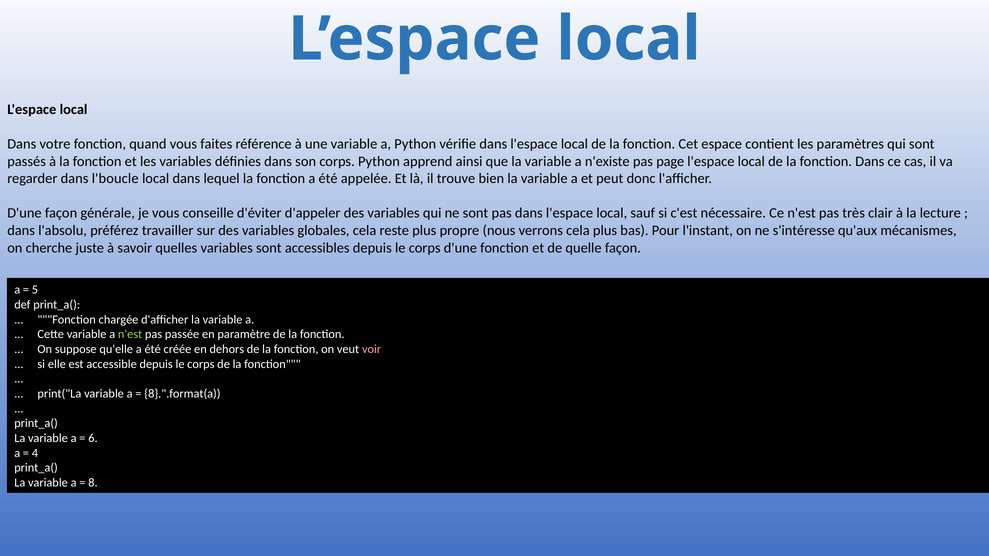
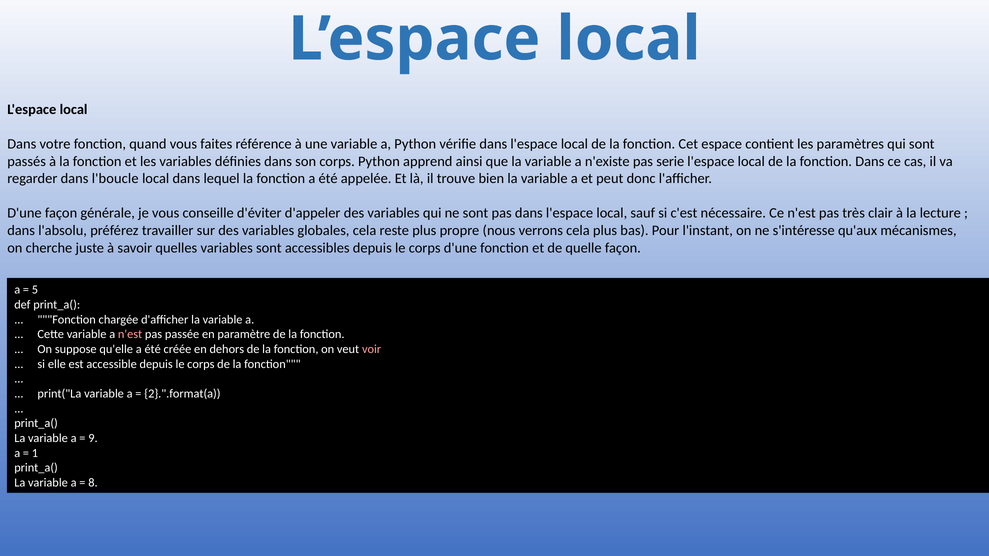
page: page -> serie (670, 161)
n'est colour: light green -> pink (130, 335)
8}.".format(a: 8}.".format(a -> 2}.".format(a (182, 394)
6: 6 -> 9 (93, 438)
4: 4 -> 1 (35, 453)
